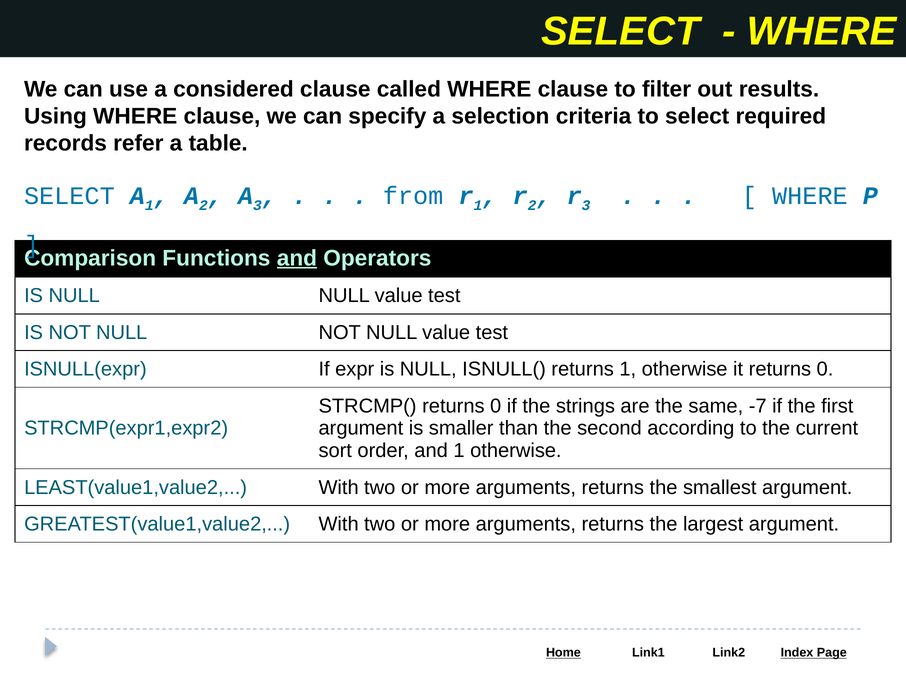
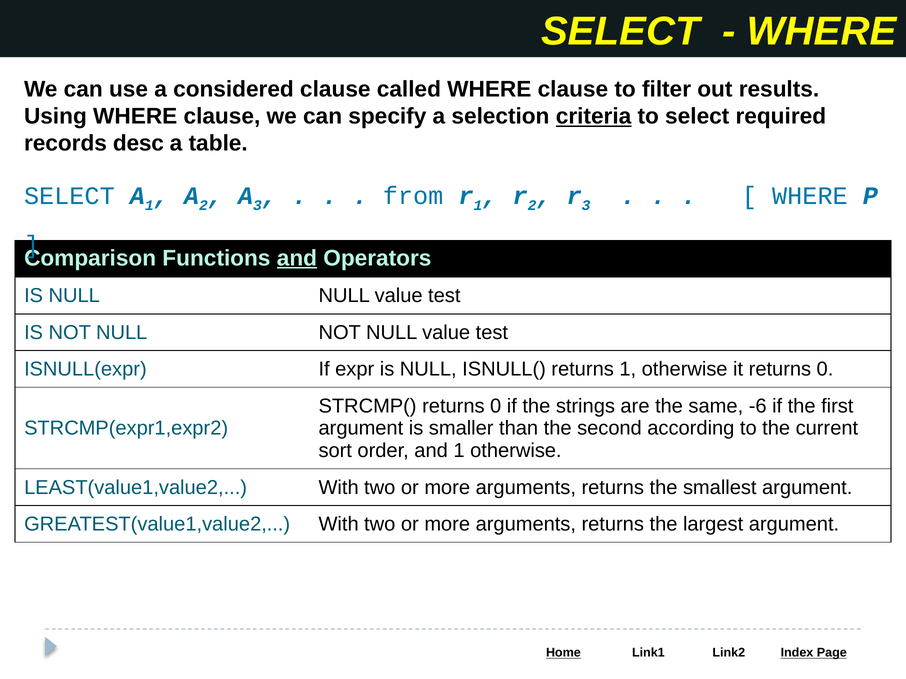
criteria underline: none -> present (594, 116)
refer: refer -> desc (138, 144)
-7: -7 -> -6 (758, 406)
